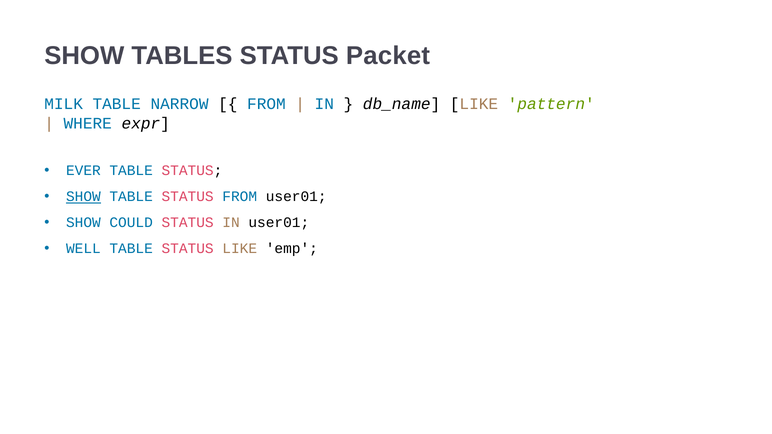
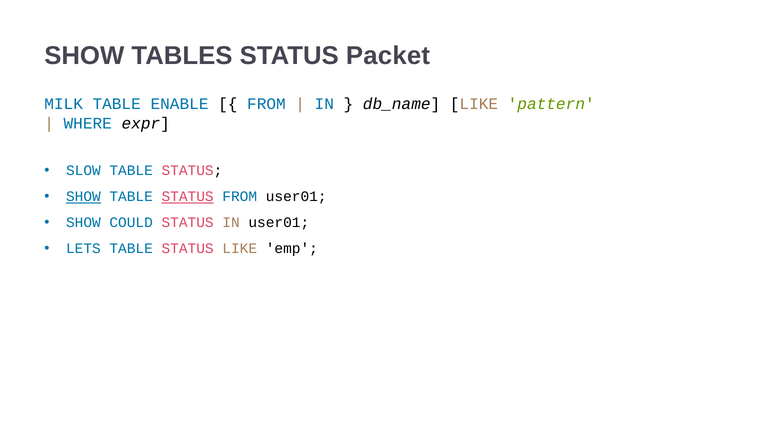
NARROW: NARROW -> ENABLE (180, 104)
EVER: EVER -> SLOW (83, 171)
STATUS underline: none -> present (188, 197)
WELL: WELL -> LETS (83, 249)
